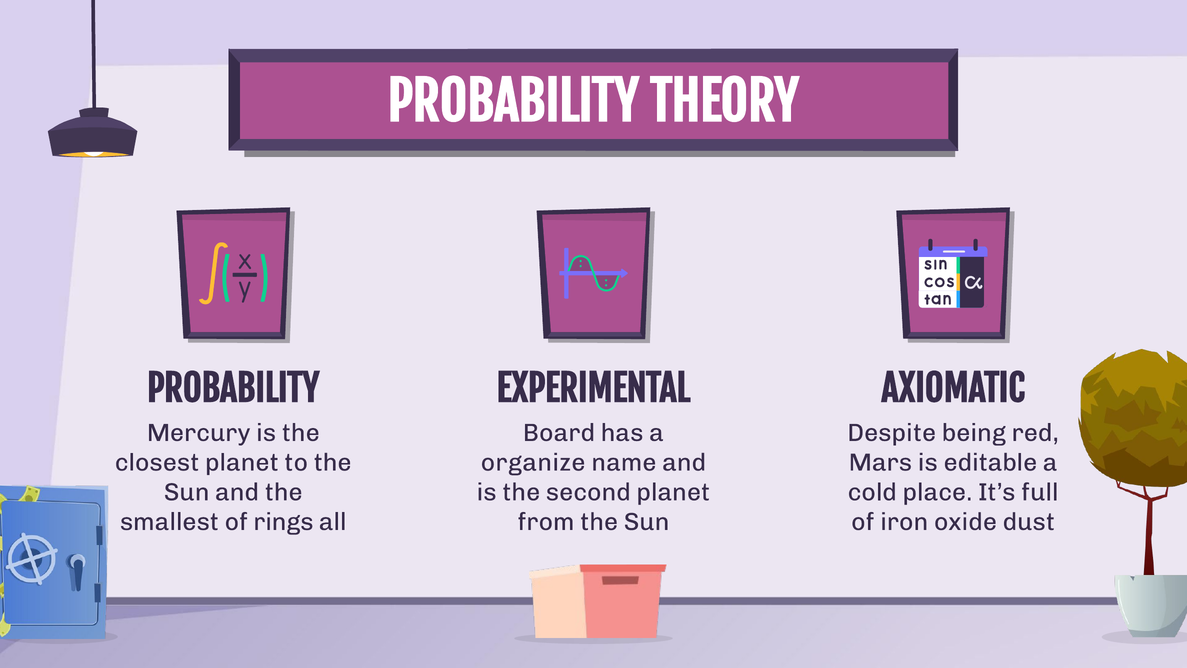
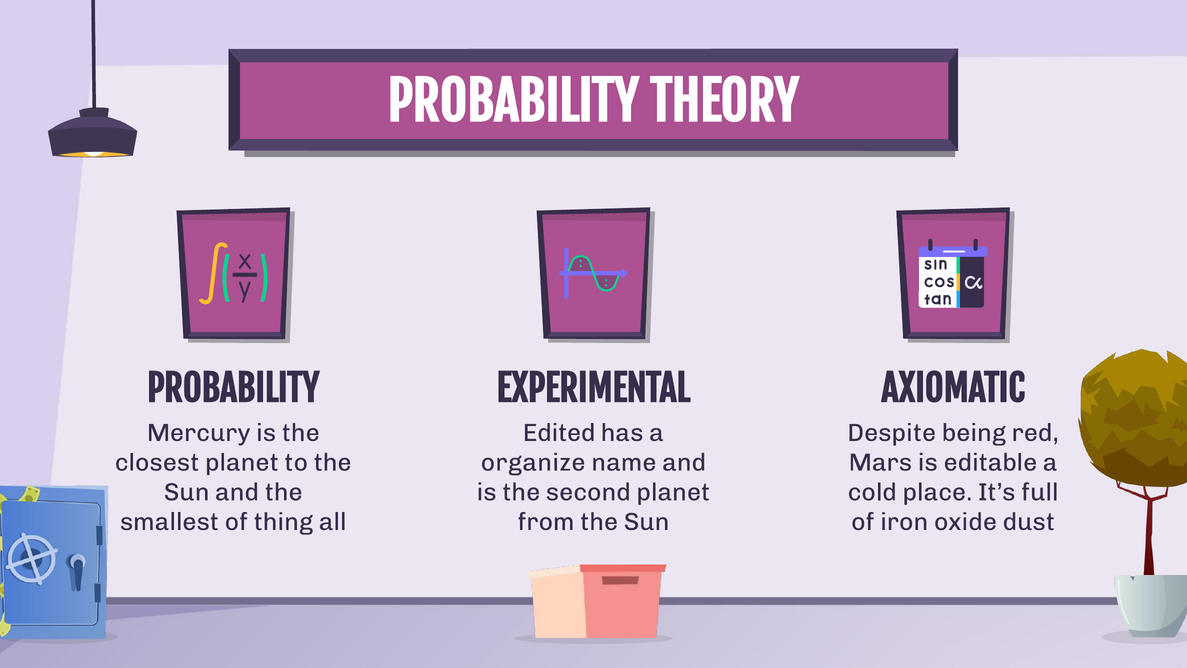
Board: Board -> Edited (559, 433)
rings: rings -> thing (283, 522)
